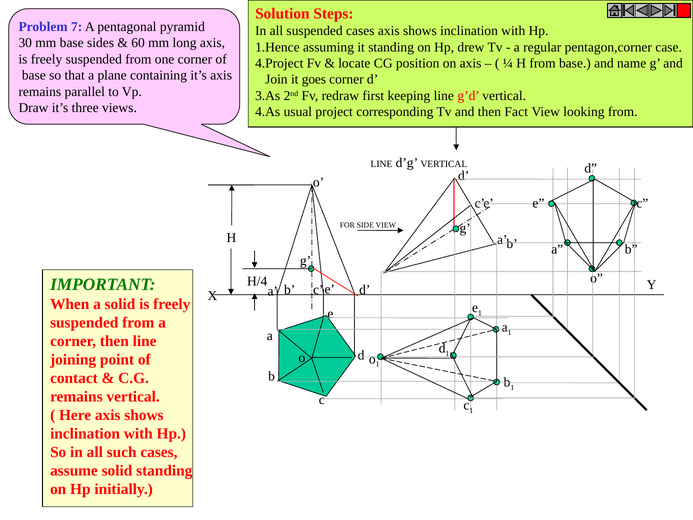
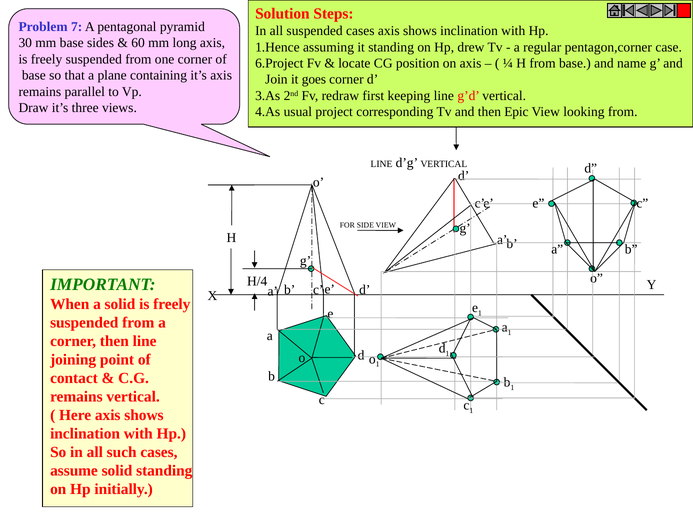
4.Project: 4.Project -> 6.Project (279, 63)
Fact: Fact -> Epic (516, 112)
